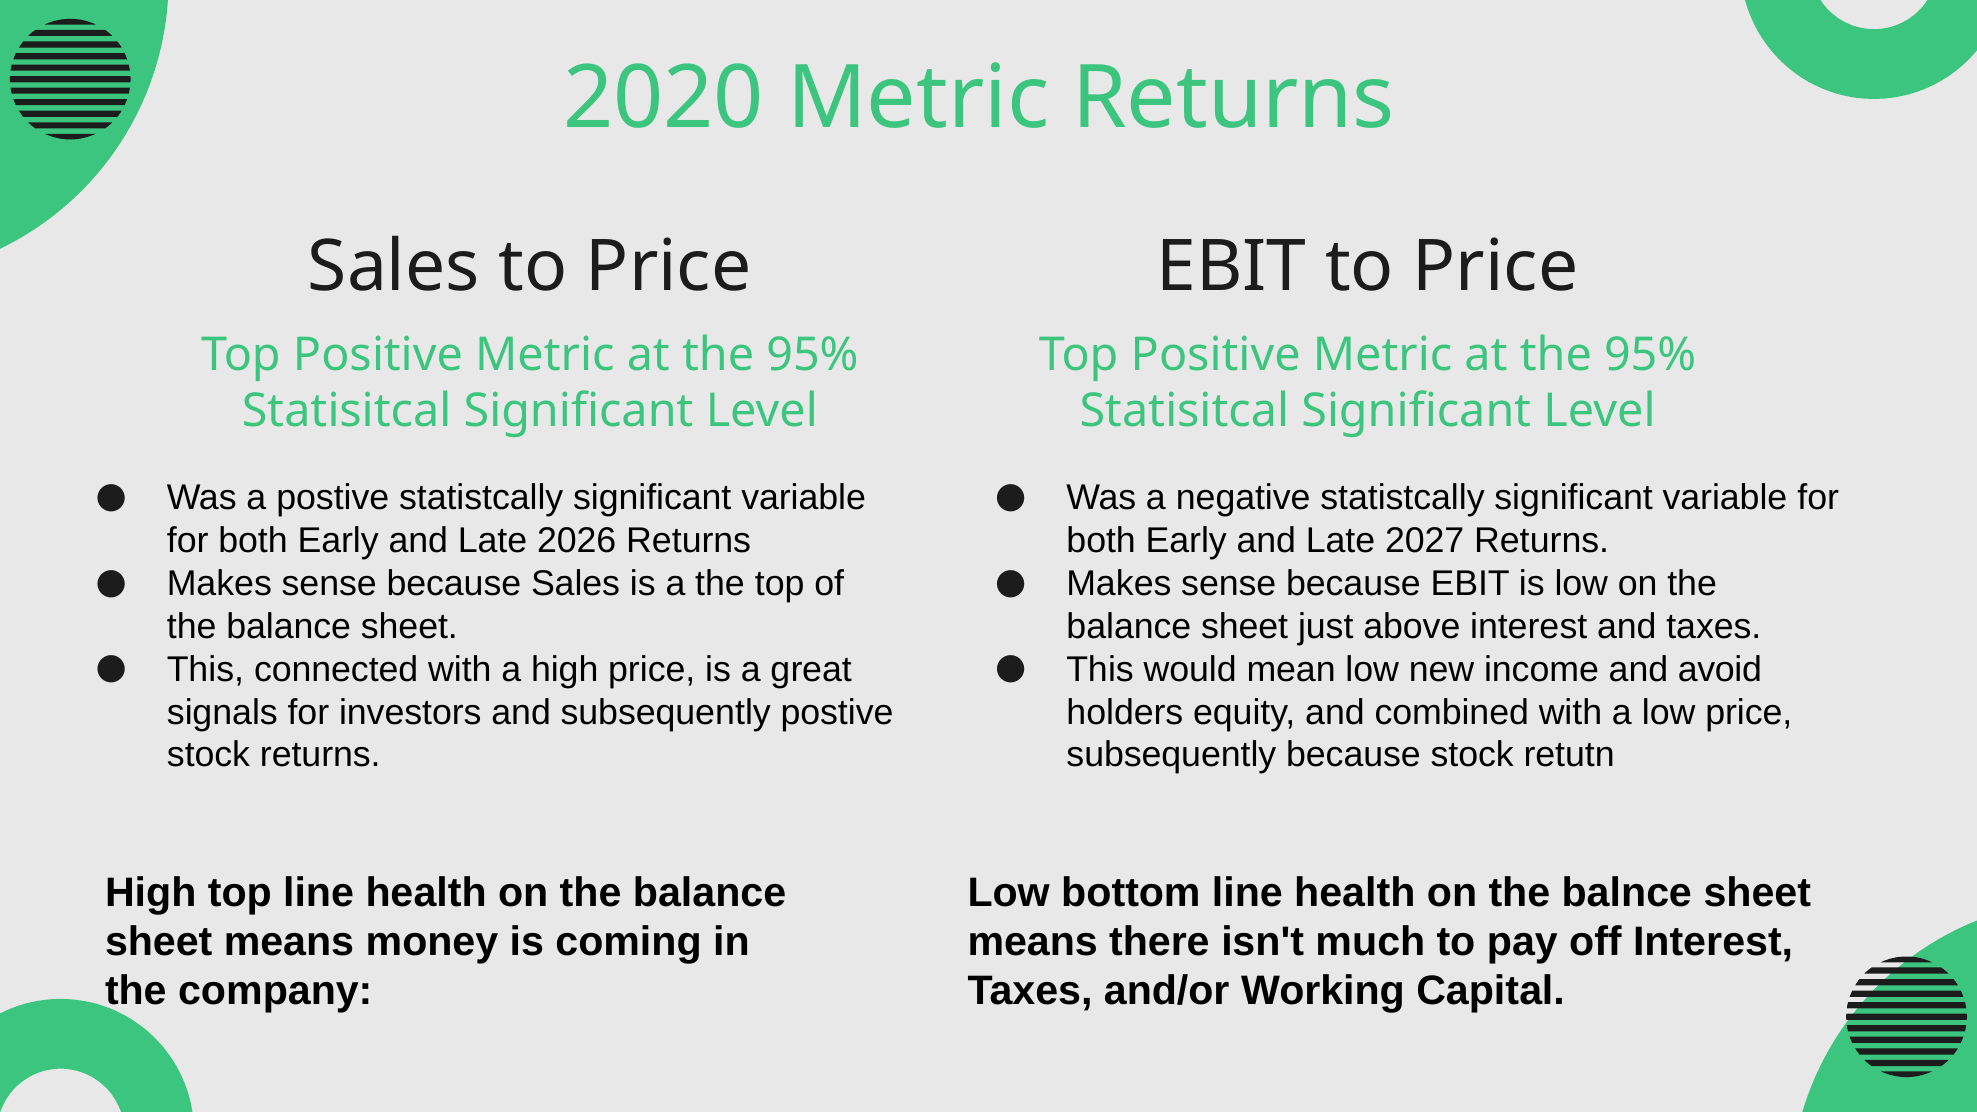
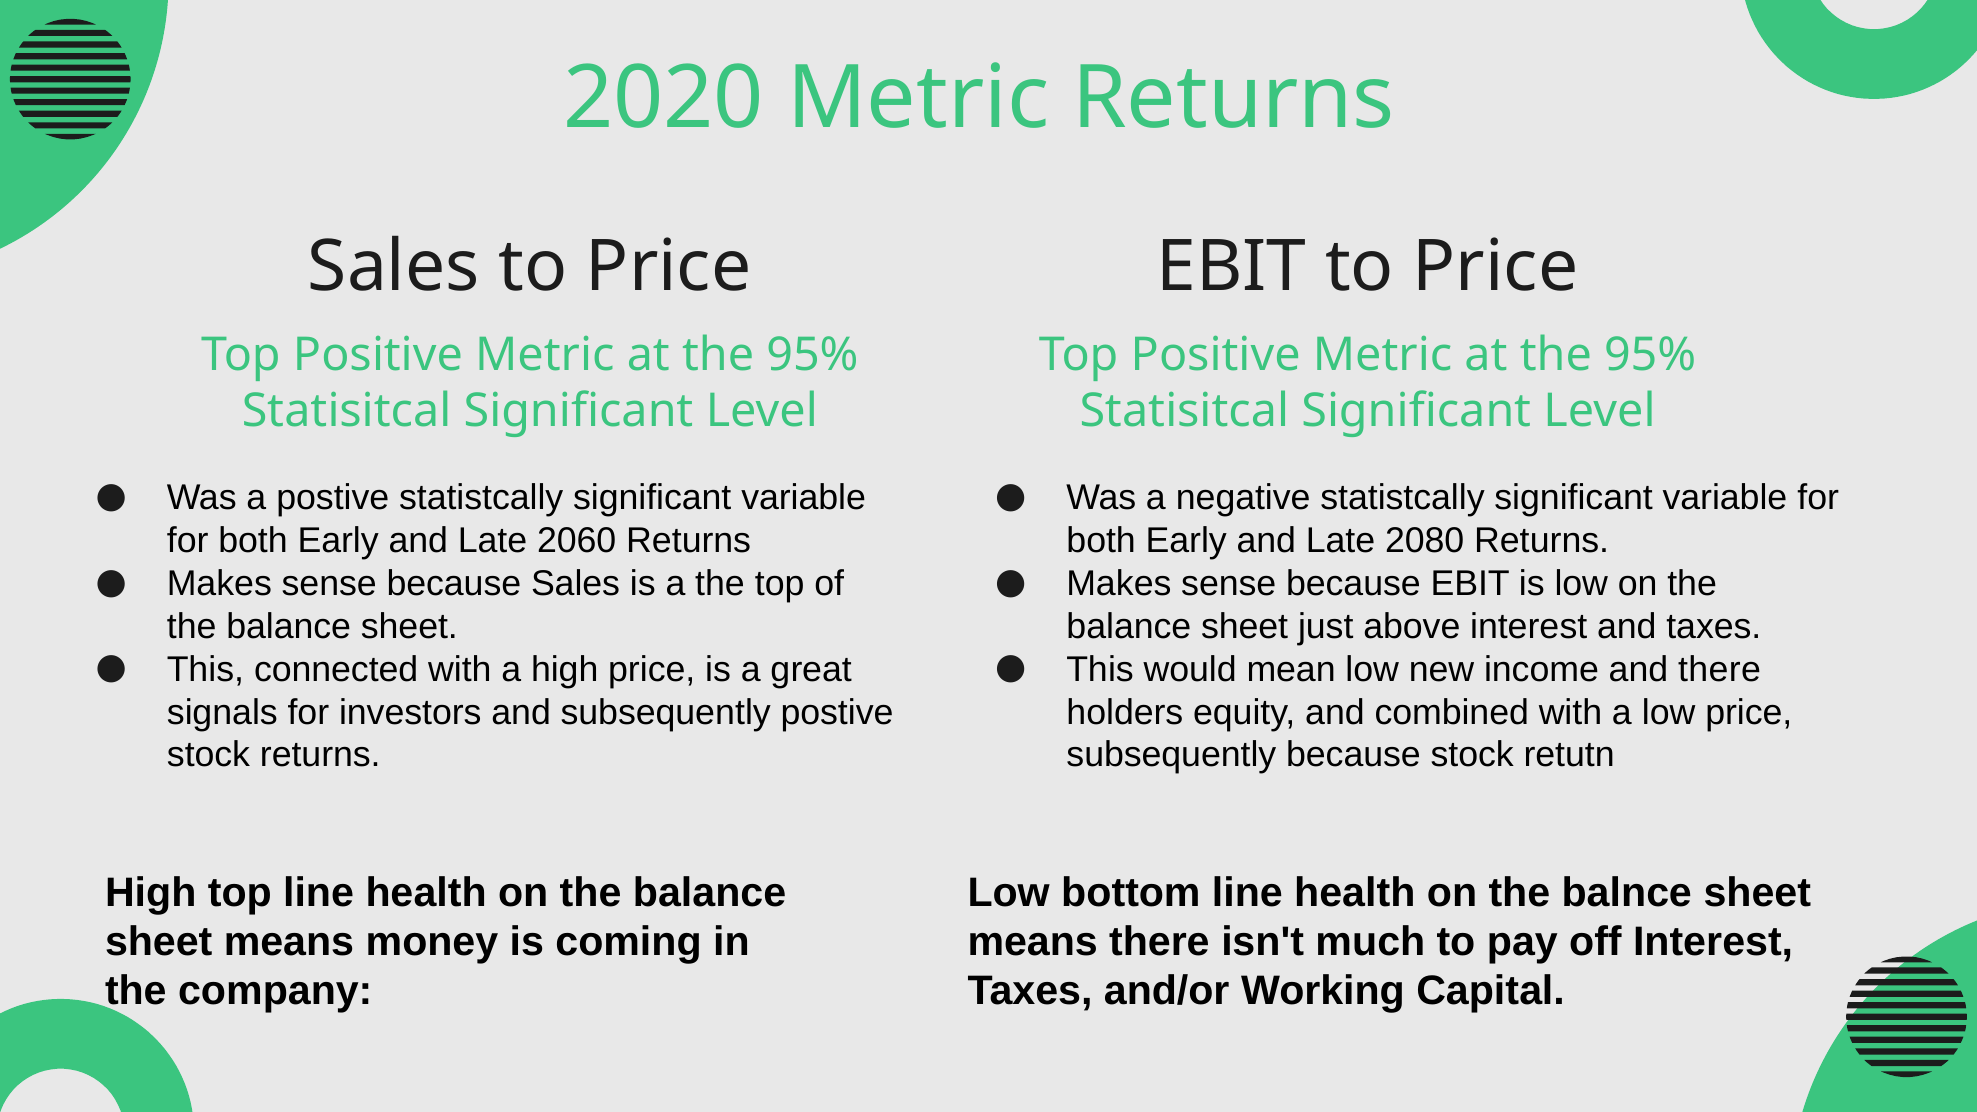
2026: 2026 -> 2060 (577, 541)
2027: 2027 -> 2080 (1425, 541)
and avoid: avoid -> there (1720, 669)
